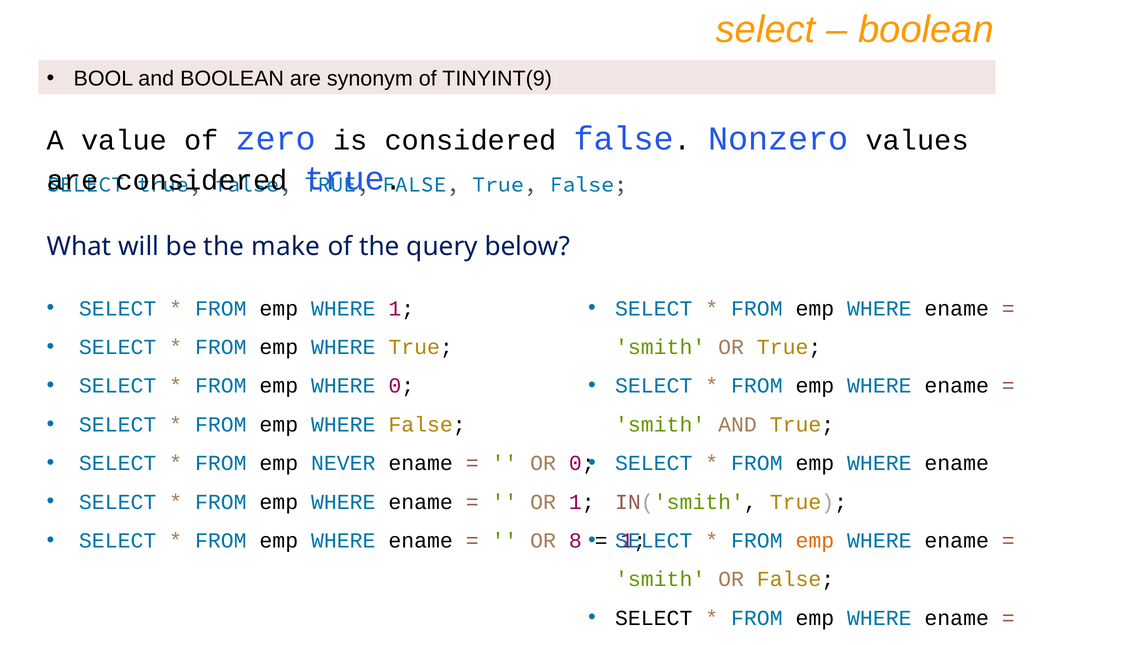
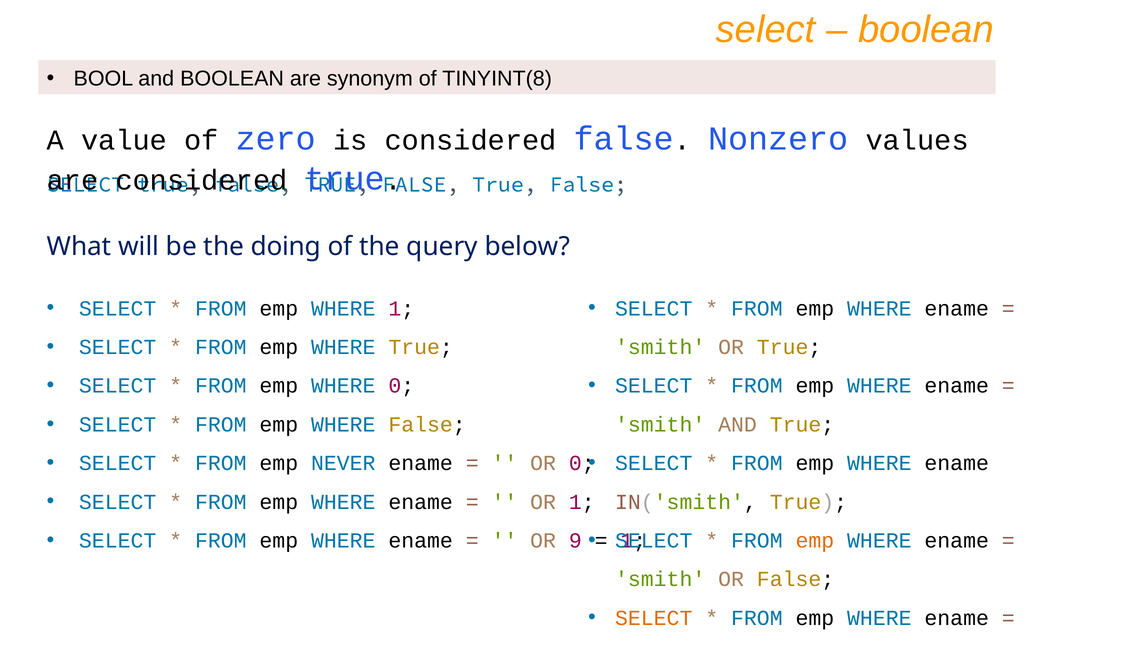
TINYINT(9: TINYINT(9 -> TINYINT(8 (497, 79)
make: make -> doing (286, 246)
8: 8 -> 9 (575, 540)
SELECT colour: black -> orange (654, 618)
